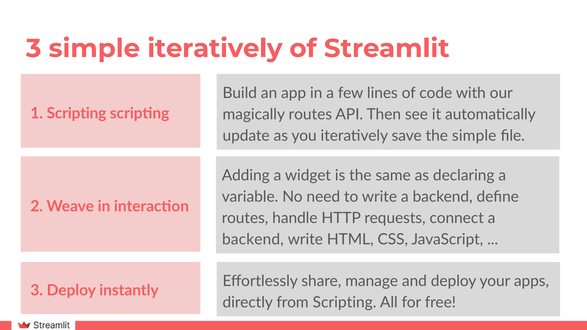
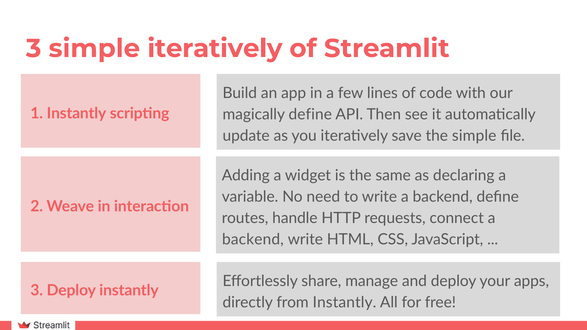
1 Scripting: Scripting -> Instantly (76, 113)
magically routes: routes -> define (310, 114)
from Scripting: Scripting -> Instantly (344, 302)
